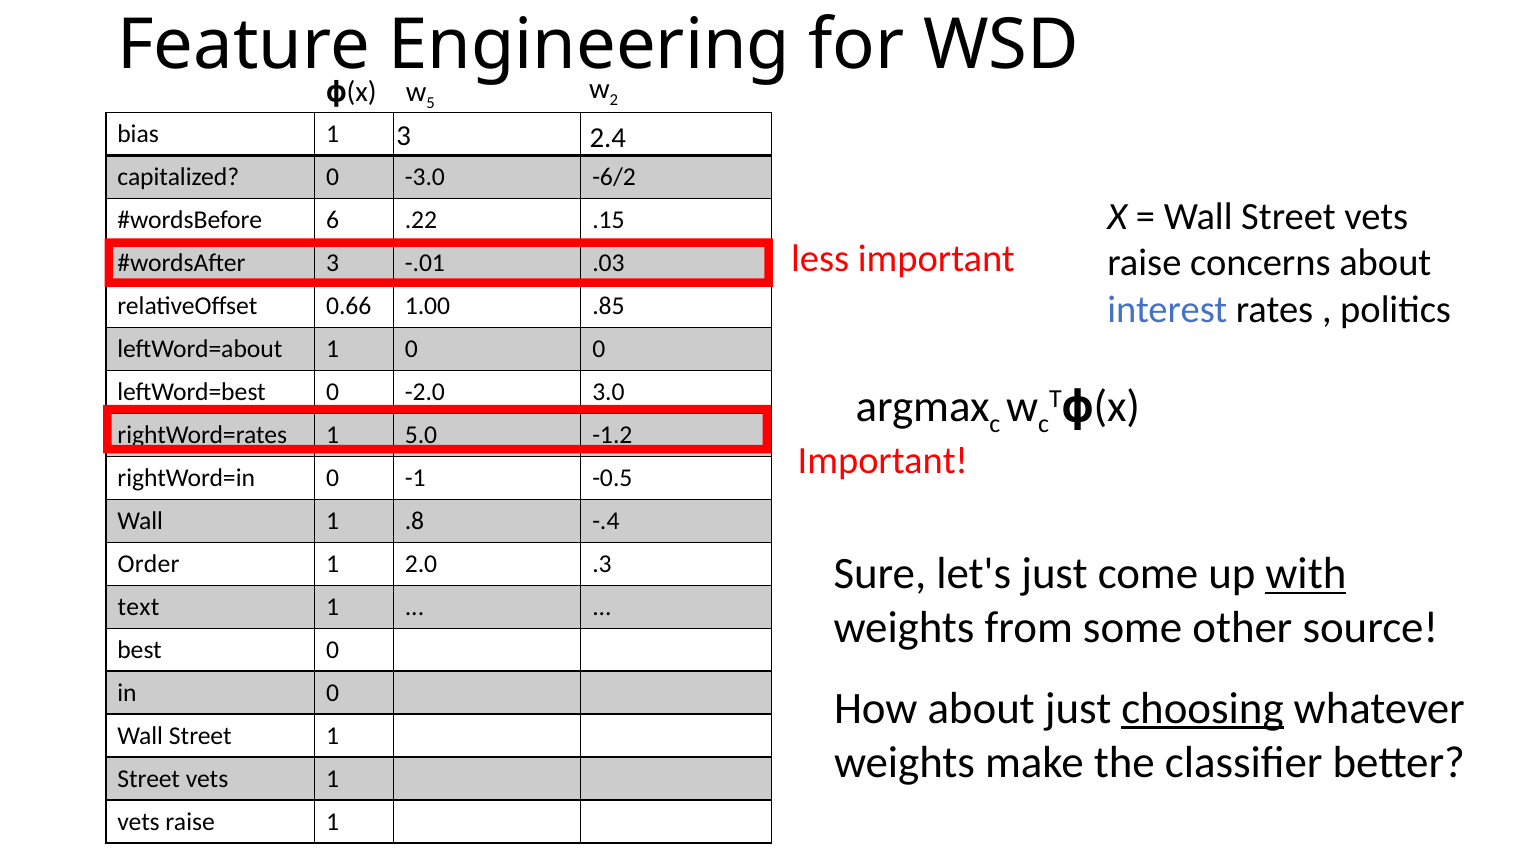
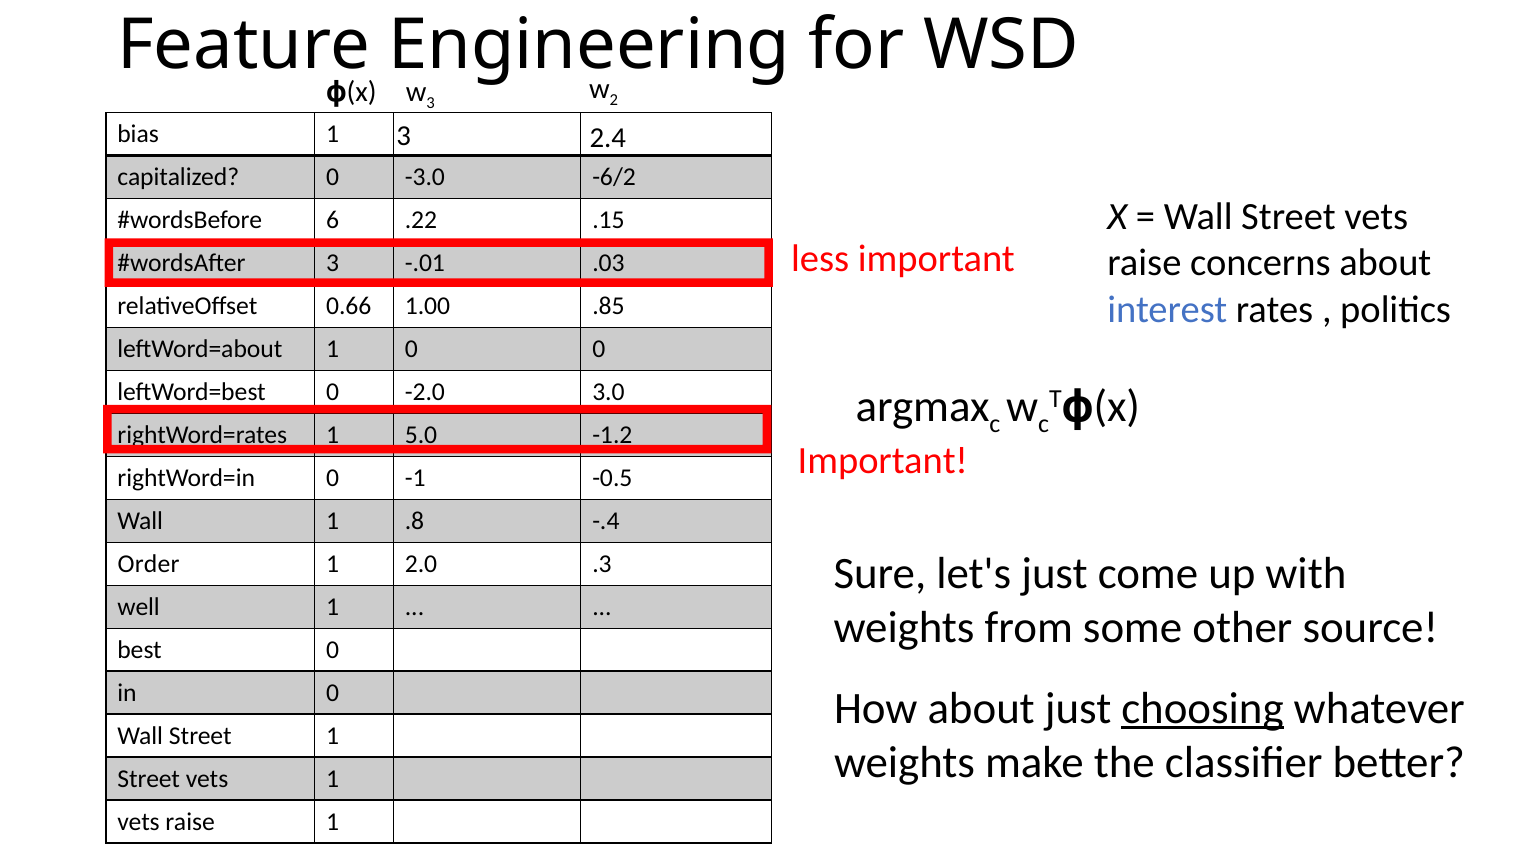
5: 5 -> 3 (431, 103)
with underline: present -> none (1306, 574)
text: text -> well (139, 607)
